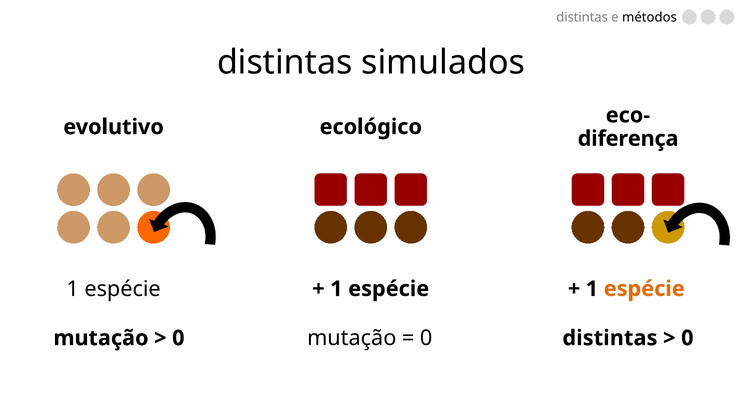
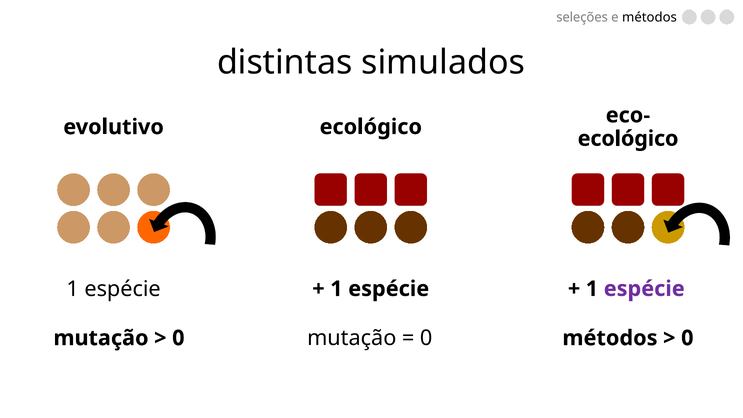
distintas: distintas -> seleções (582, 17)
diferença: diferença -> ecológico (628, 139)
espécie colour: orange -> purple (644, 289)
0 distintas: distintas -> métodos (610, 338)
